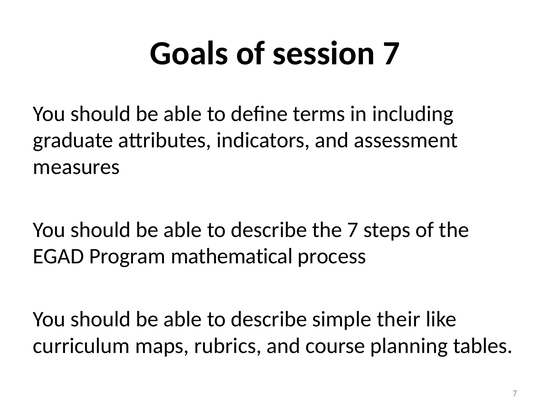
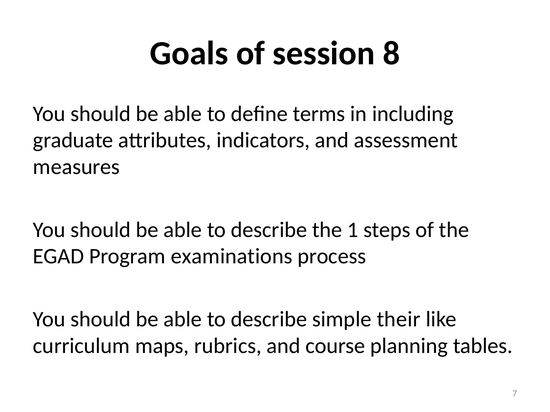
session 7: 7 -> 8 (391, 53)
the 7: 7 -> 1 (353, 230)
mathematical: mathematical -> examinations (232, 257)
